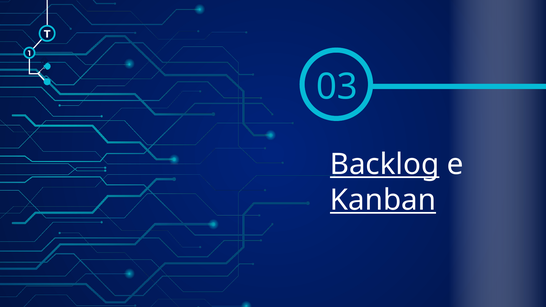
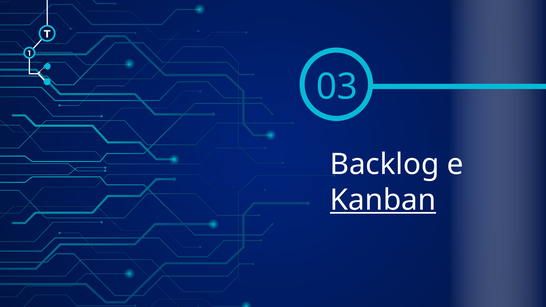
Backlog underline: present -> none (385, 165)
